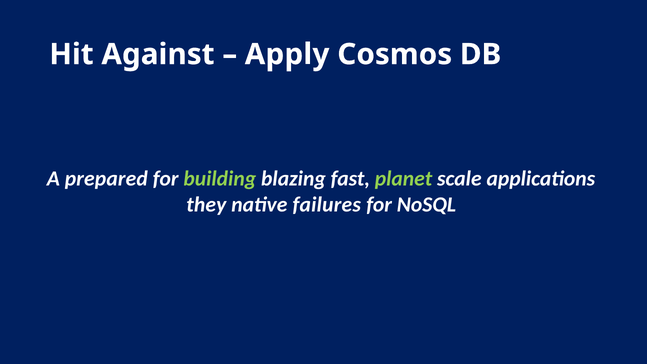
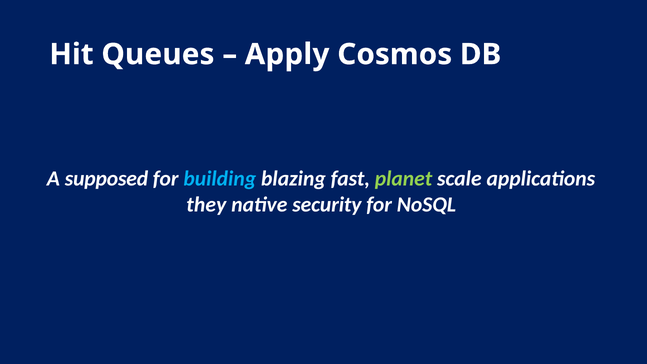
Against: Against -> Queues (158, 54)
prepared: prepared -> supposed (106, 178)
building colour: light green -> light blue (220, 178)
failures: failures -> security (327, 204)
